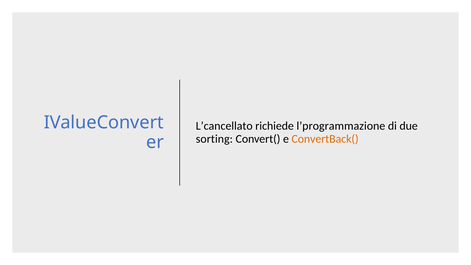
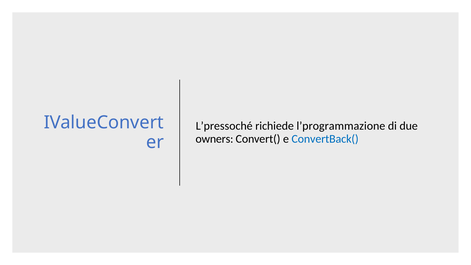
L’cancellato: L’cancellato -> L’pressoché (224, 126)
sorting: sorting -> owners (214, 139)
ConvertBack( colour: orange -> blue (325, 139)
